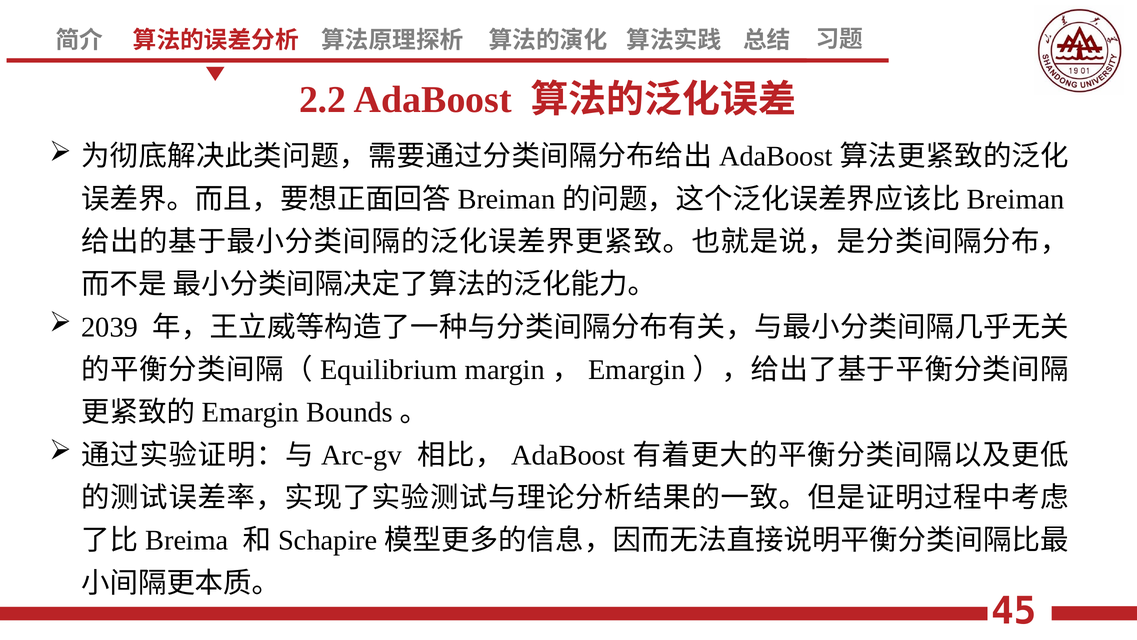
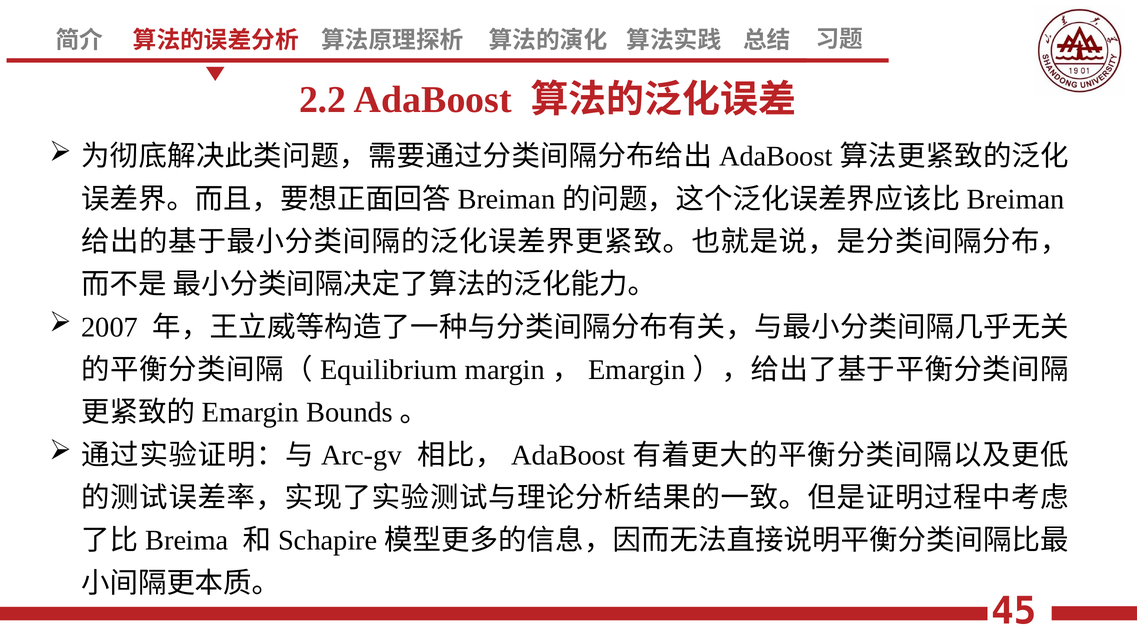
2039: 2039 -> 2007 (110, 327)
